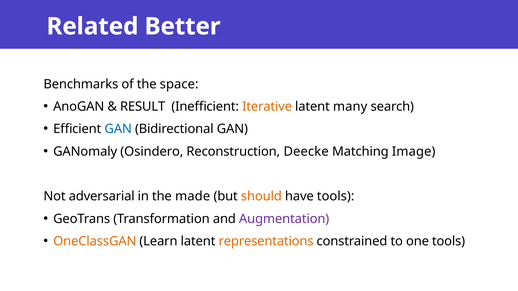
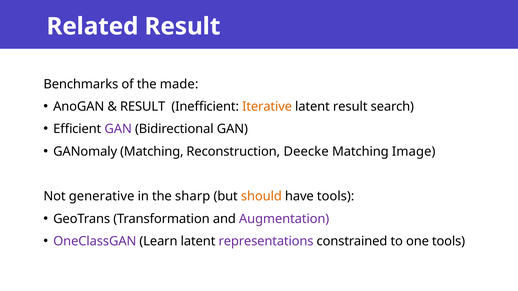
Related Better: Better -> Result (182, 26)
space: space -> made (179, 84)
latent many: many -> result (350, 107)
GAN colour: blue -> purple (118, 129)
GANomaly Osindero: Osindero -> Matching (152, 152)
adversarial: adversarial -> generative (102, 197)
made: made -> sharp (193, 197)
OneClassGAN colour: orange -> purple (95, 242)
representations colour: orange -> purple (266, 242)
